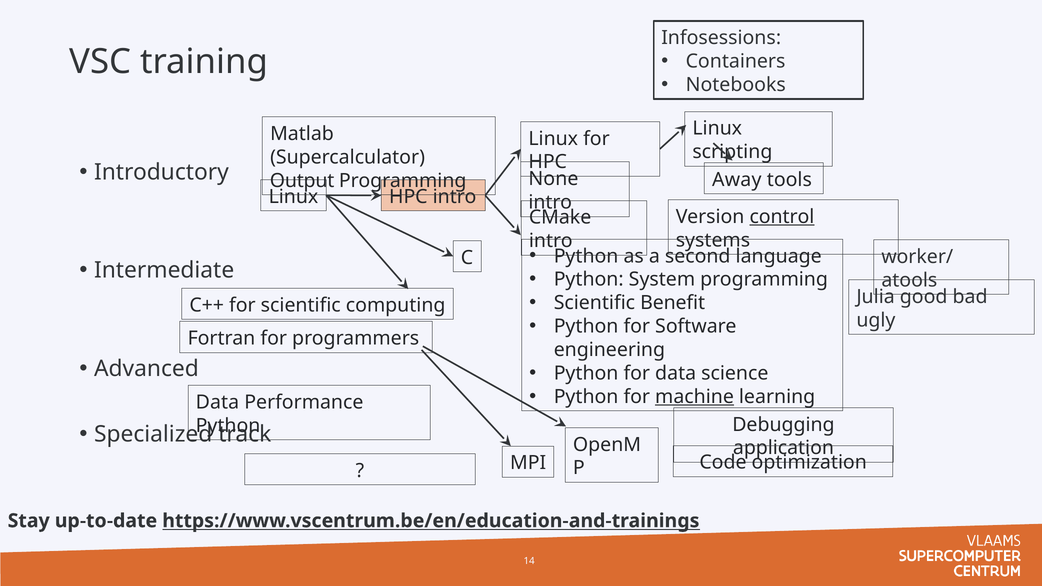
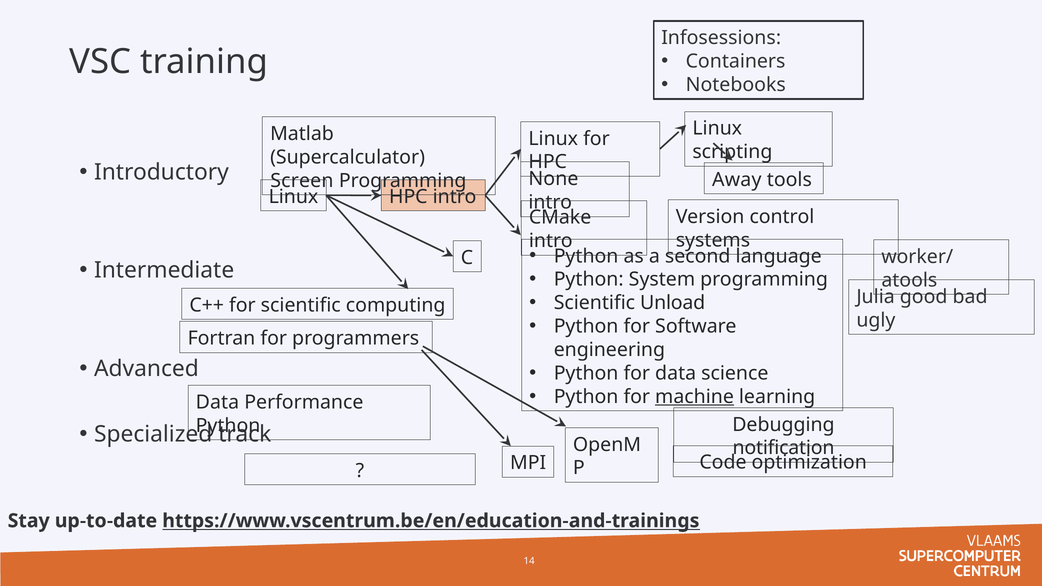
Output: Output -> Screen (302, 181)
control underline: present -> none (782, 217)
Benefit: Benefit -> Unload (673, 303)
application: application -> notification (784, 448)
